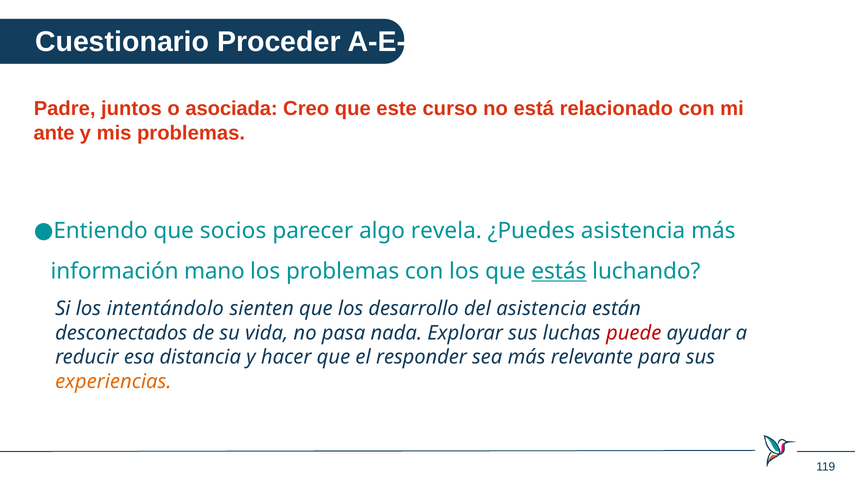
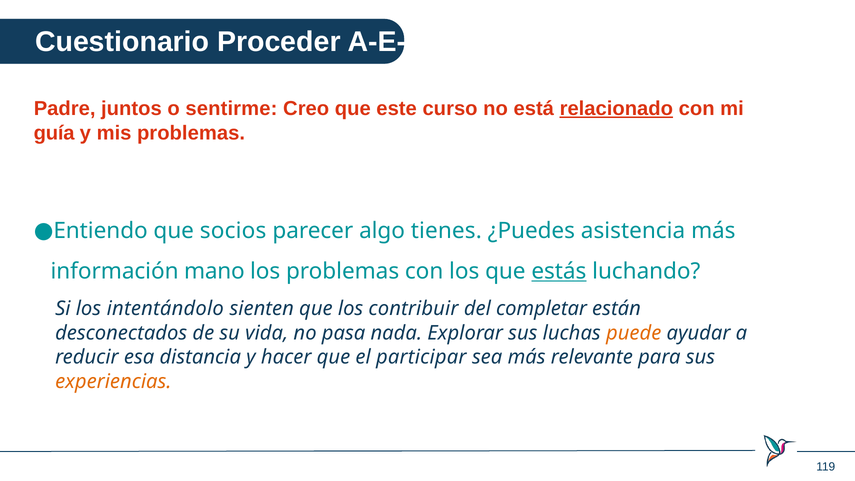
asociada: asociada -> sentirme (231, 109)
relacionado underline: none -> present (616, 109)
ante: ante -> guía (54, 133)
revela: revela -> tienes (446, 231)
desarrollo: desarrollo -> contribuir (413, 309)
del asistencia: asistencia -> completar (542, 309)
puede colour: red -> orange (634, 333)
responder: responder -> participar (421, 357)
